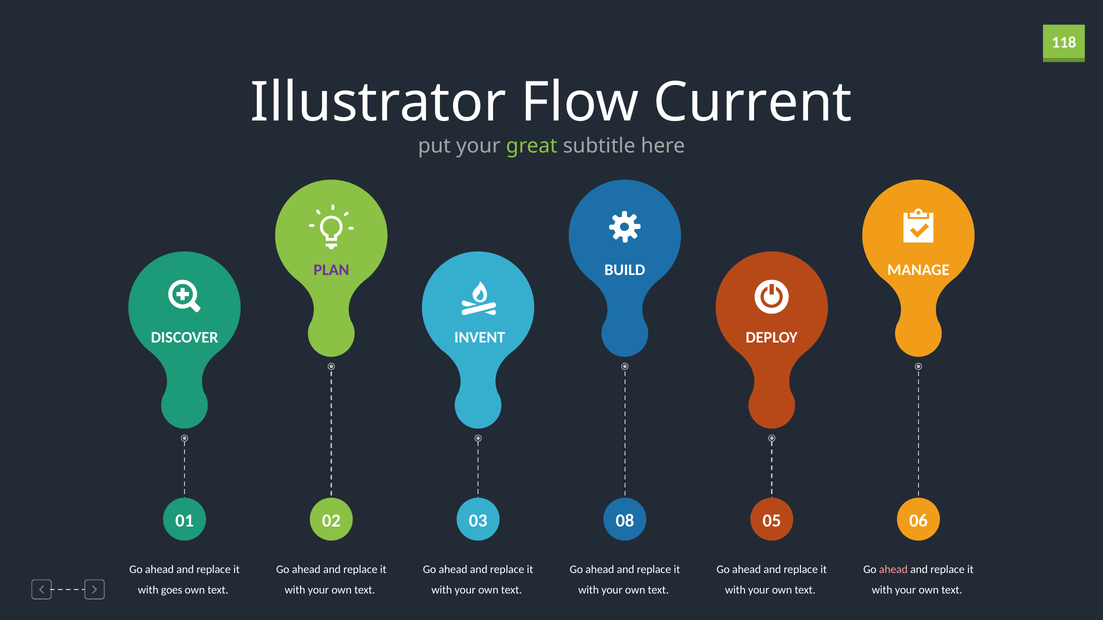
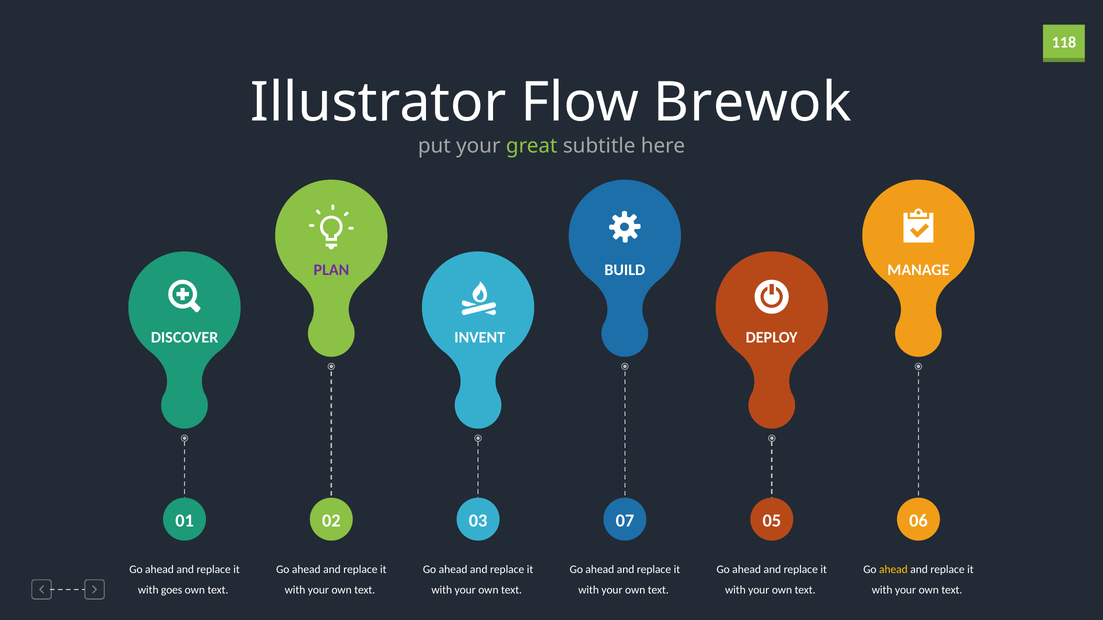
Current: Current -> Brewok (753, 103)
08: 08 -> 07 (625, 521)
ahead colour: pink -> yellow (893, 570)
